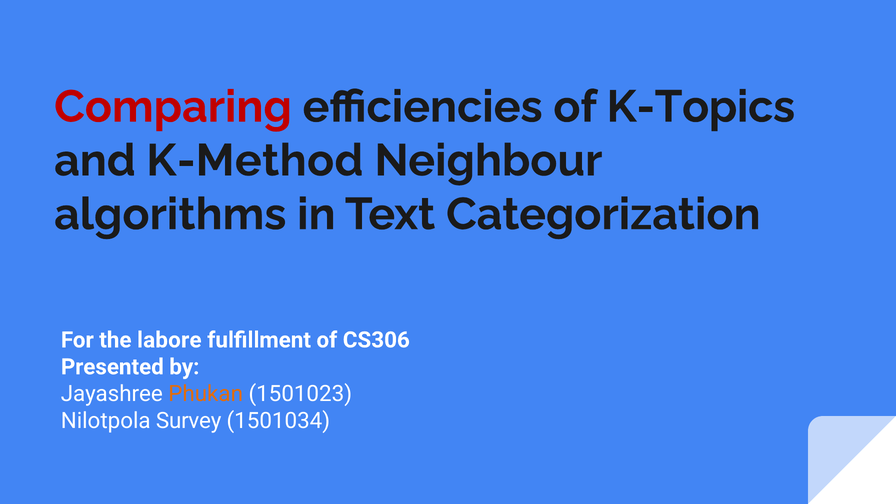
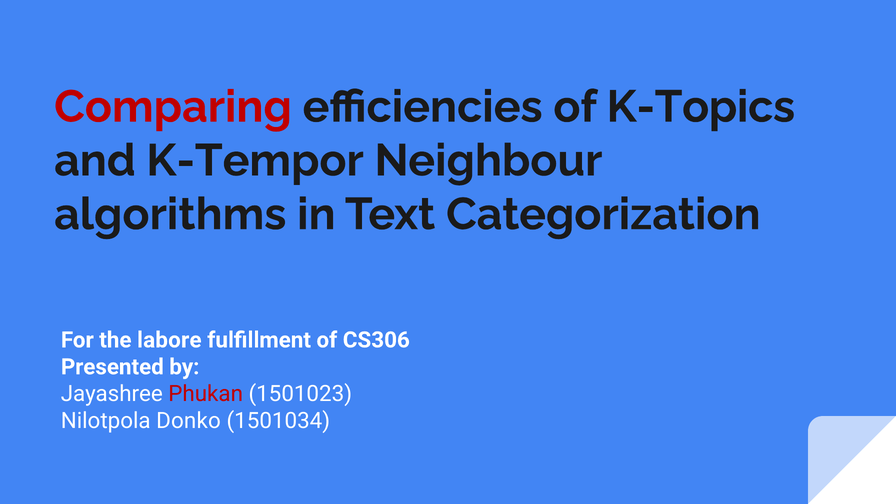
K-Method: K-Method -> K-Tempor (255, 161)
Phukan colour: orange -> red (206, 394)
Survey: Survey -> Donko (188, 421)
